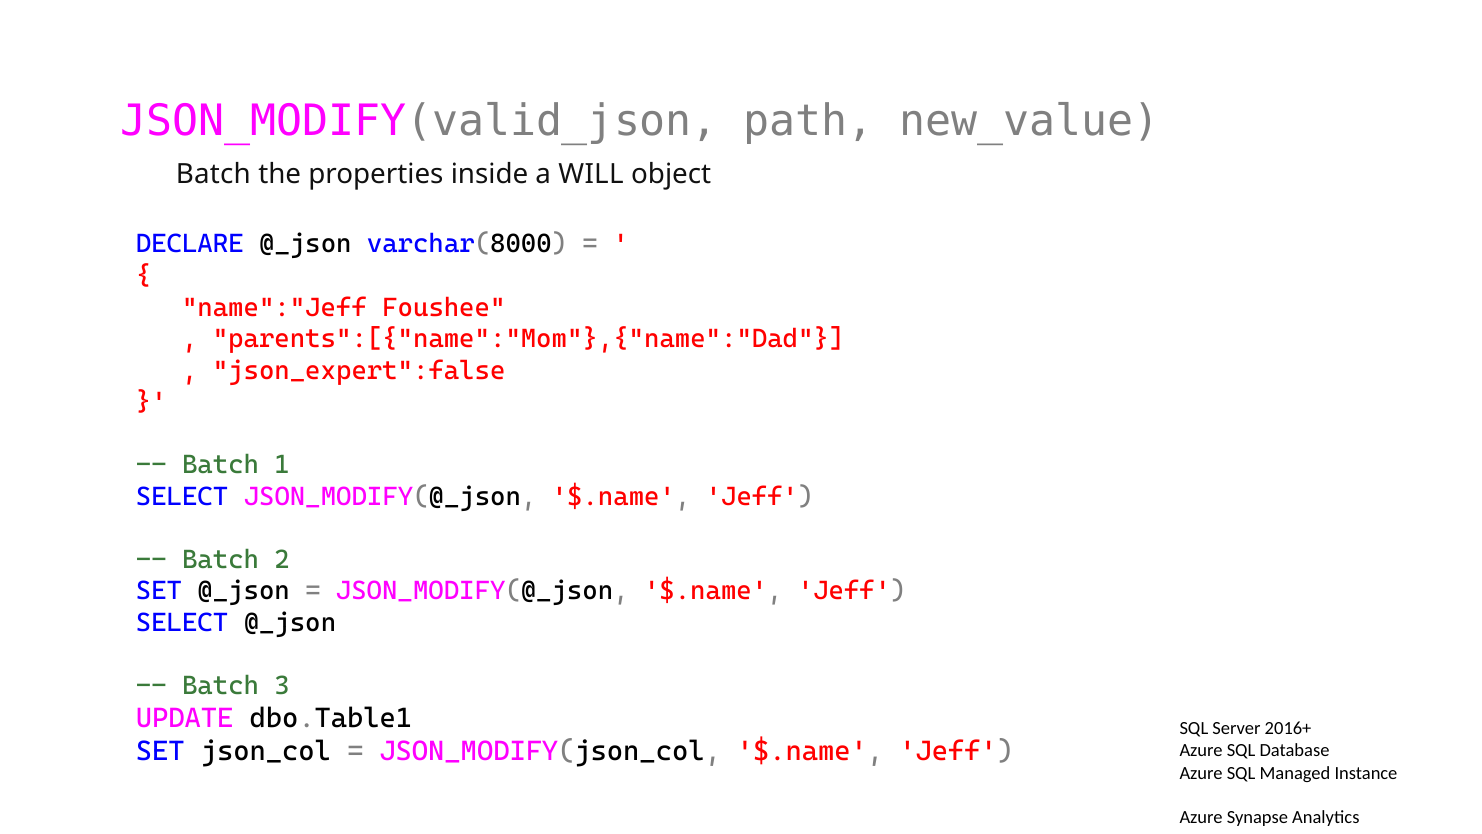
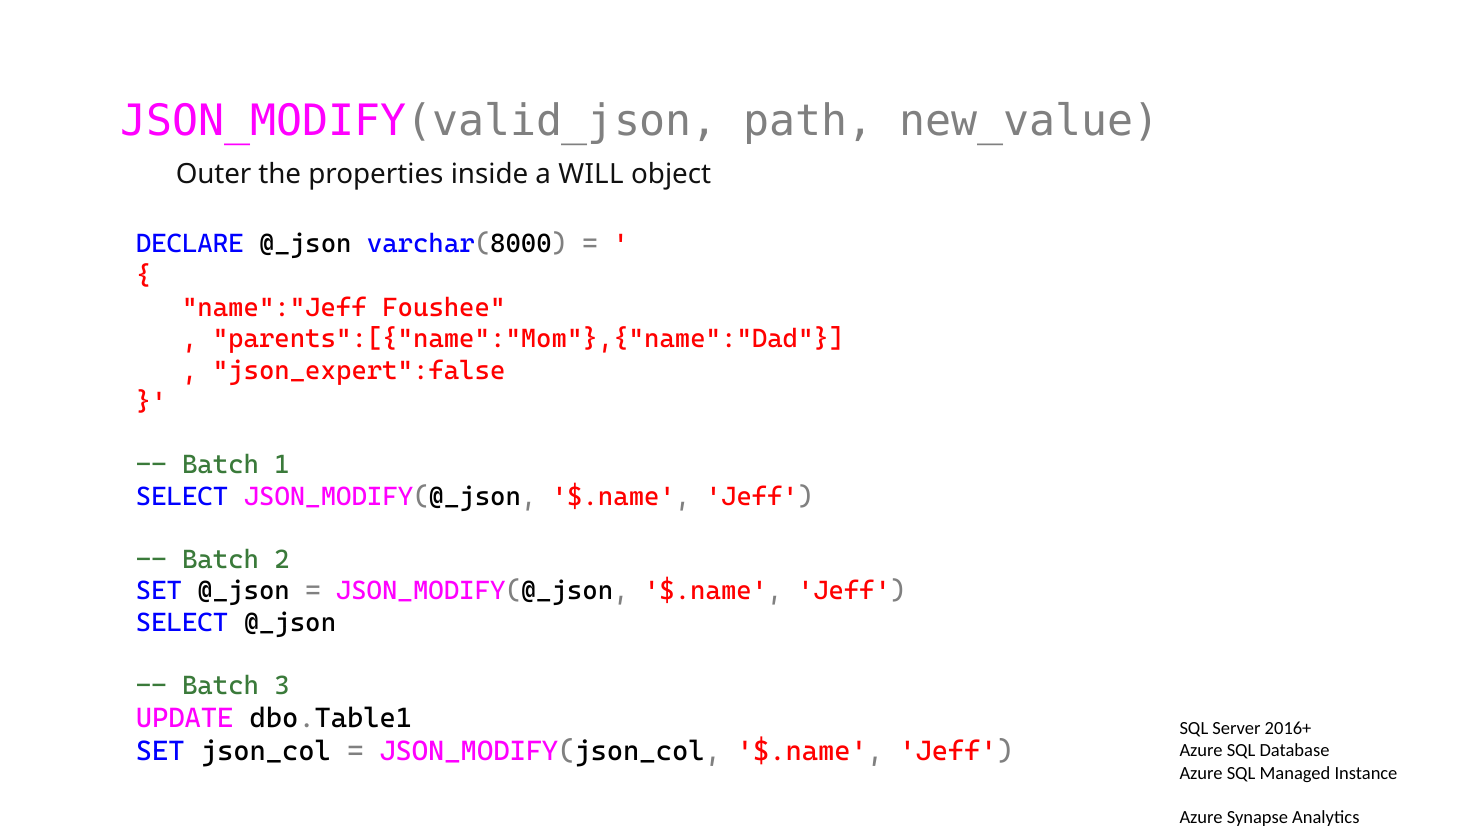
Batch: Batch -> Outer (214, 174)
